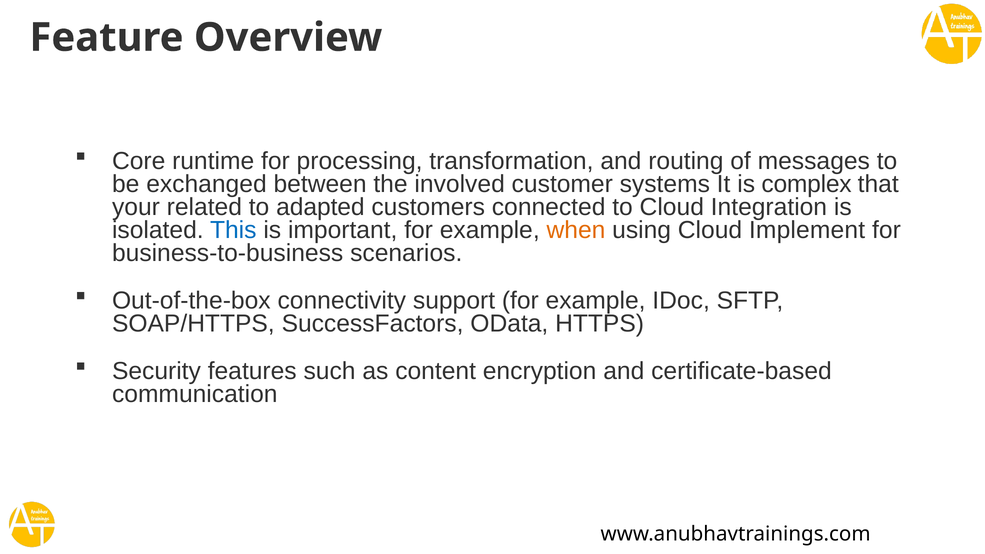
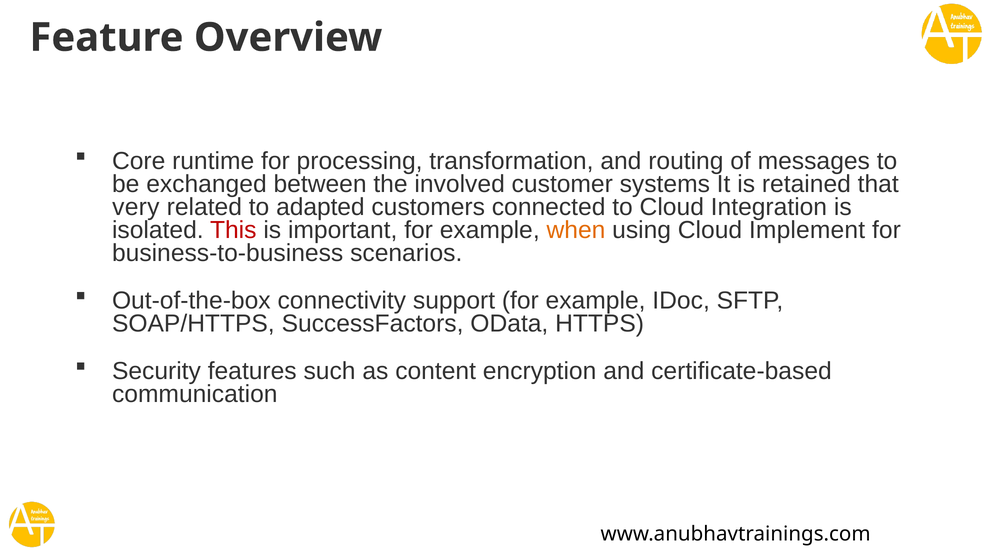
complex: complex -> retained (806, 184)
your: your -> very (136, 207)
This colour: blue -> red (233, 230)
